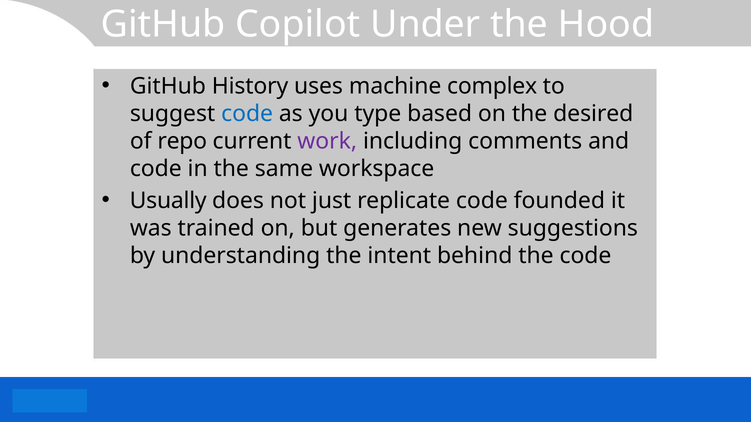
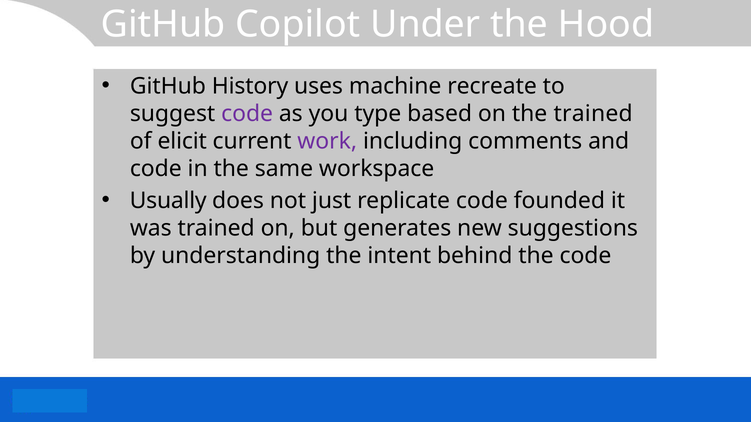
complex: complex -> recreate (492, 86)
code colour: blue -> purple (247, 114)
the desired: desired -> trained (593, 114)
repo: repo -> elicit (182, 141)
